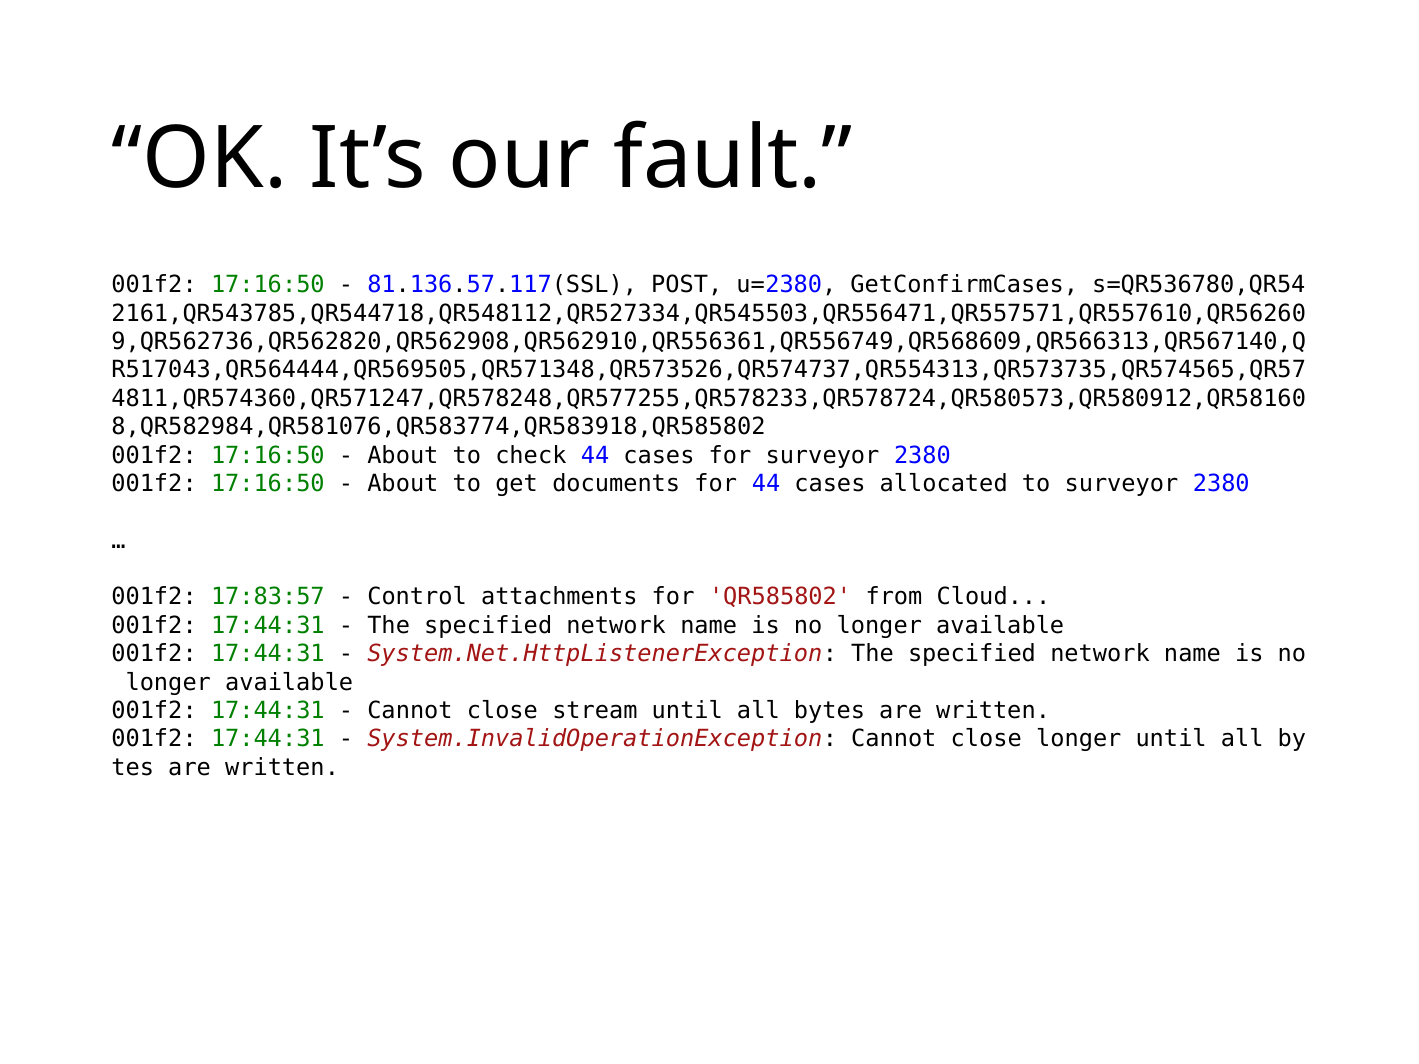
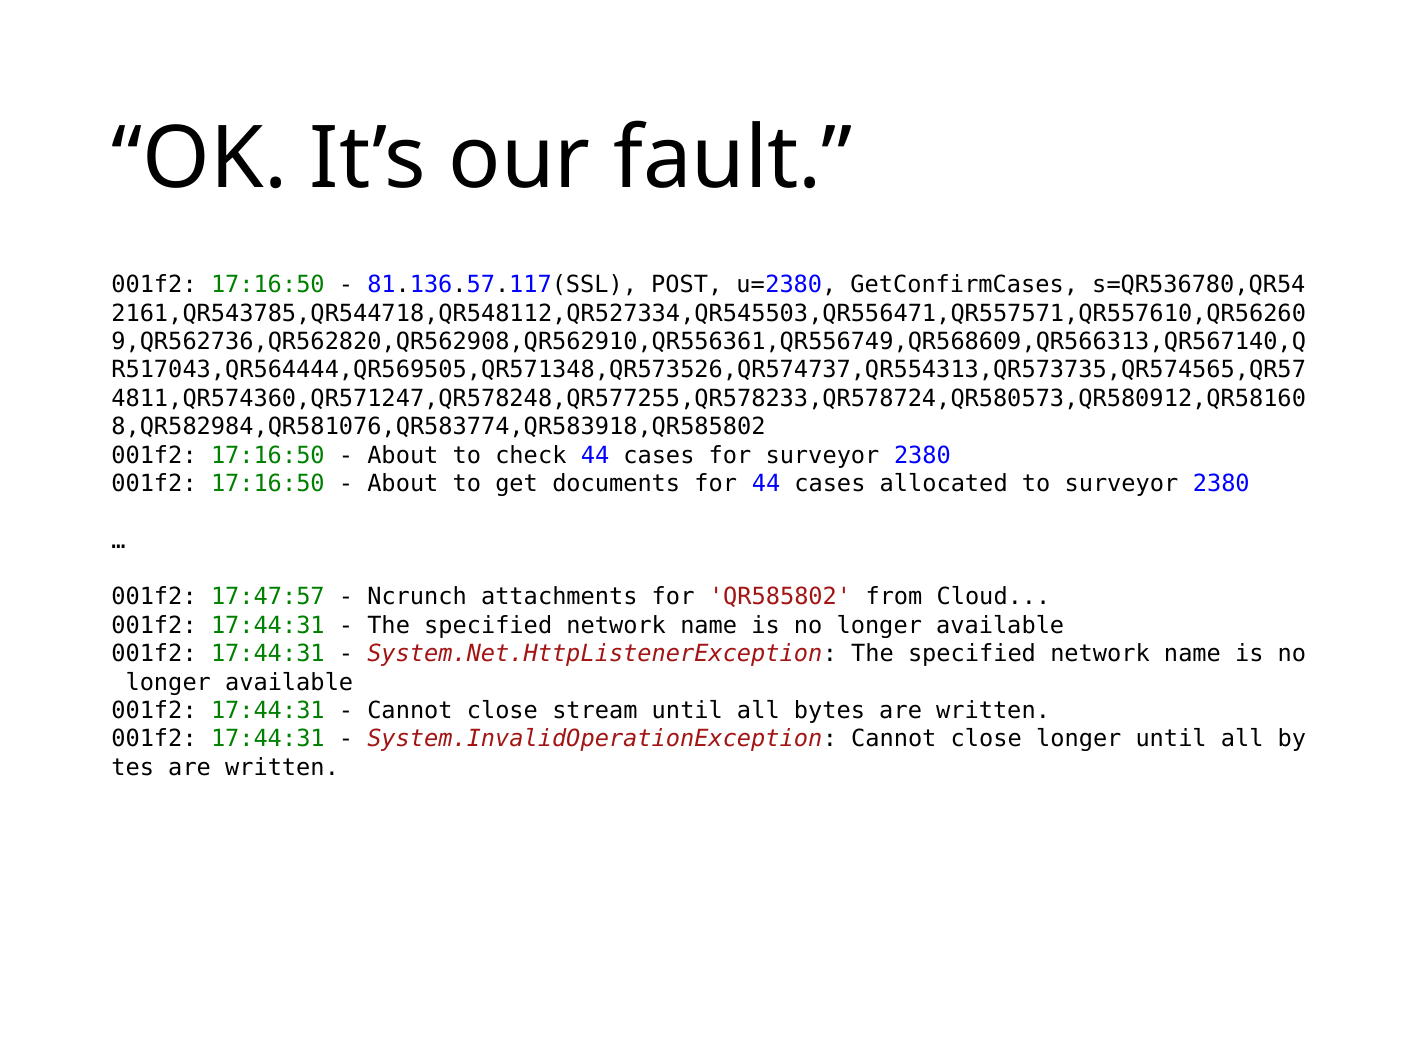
17:83:57: 17:83:57 -> 17:47:57 (268, 597)
Control: Control -> Ncrunch (417, 597)
